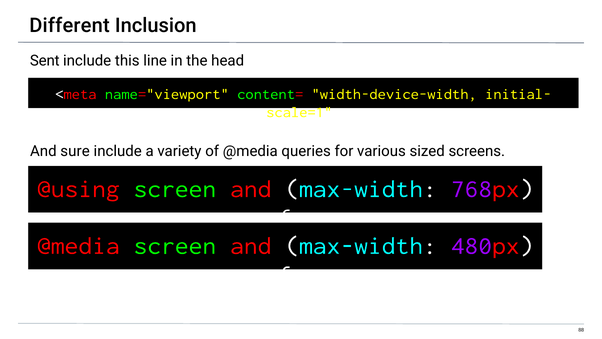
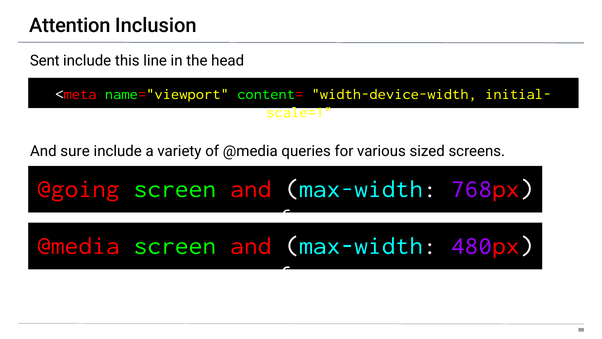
Different: Different -> Attention (70, 25)
@using: @using -> @going (78, 189)
